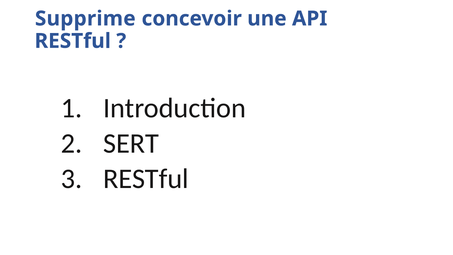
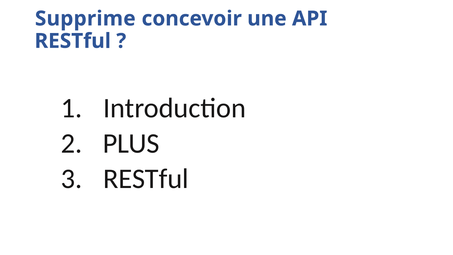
SERT: SERT -> PLUS (131, 143)
